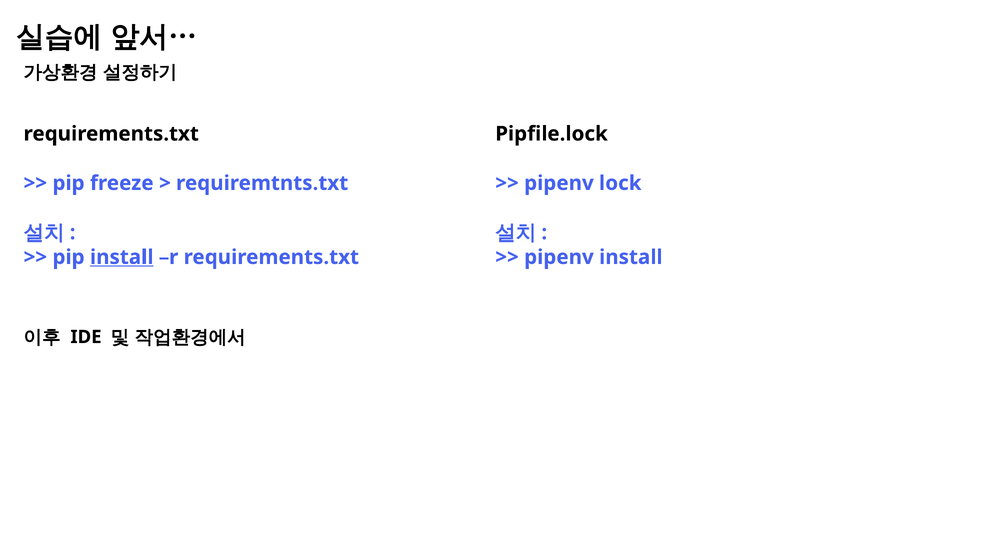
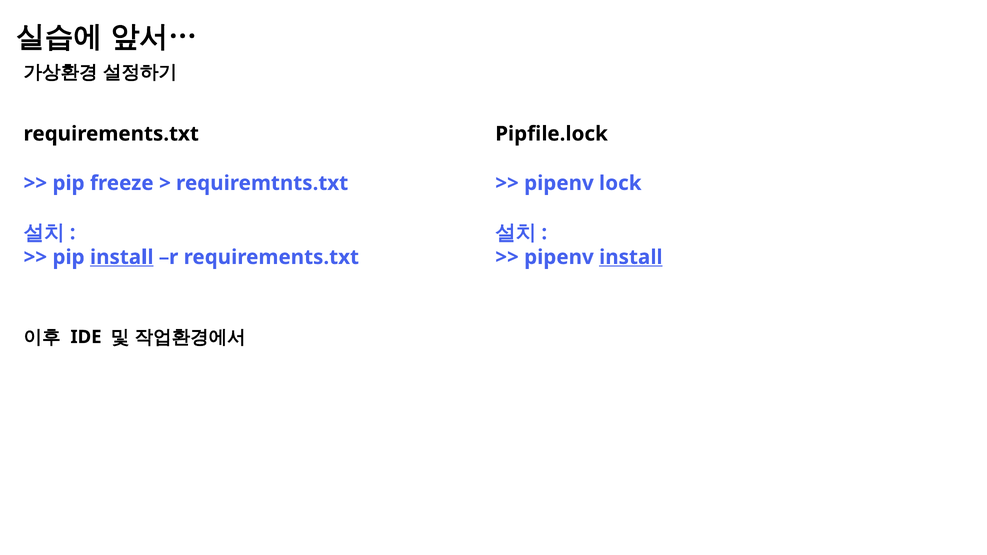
install underline: none -> present (631, 257)
